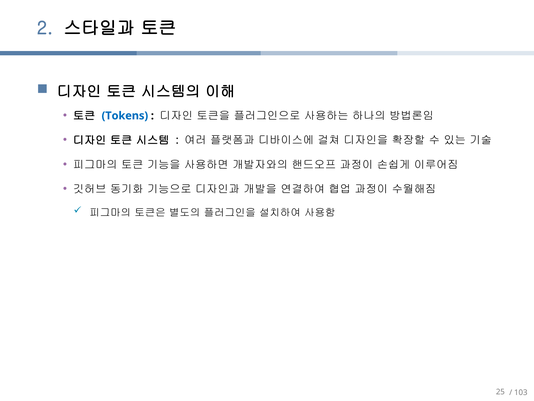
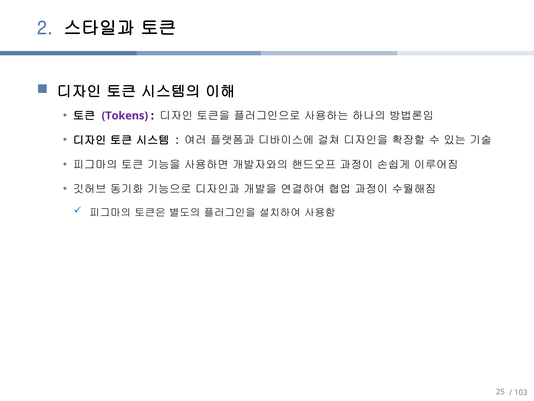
Tokens colour: blue -> purple (125, 116)
